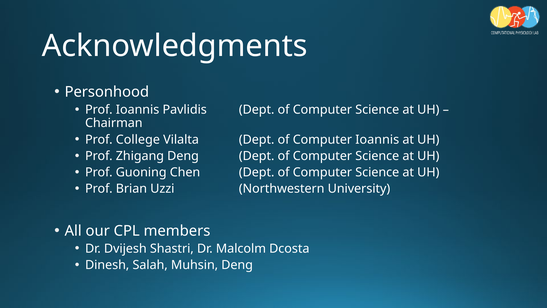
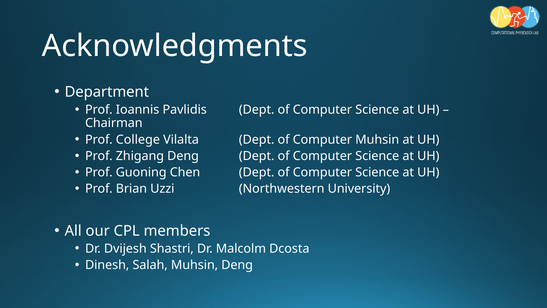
Personhood: Personhood -> Department (107, 92)
Computer Ioannis: Ioannis -> Muhsin (377, 139)
